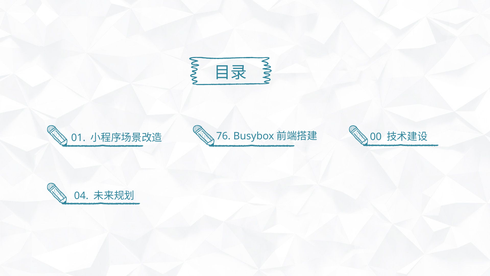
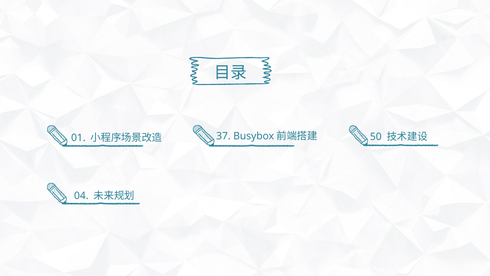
76: 76 -> 37 (223, 136)
00: 00 -> 50 (376, 137)
